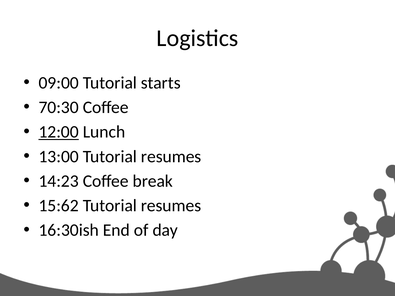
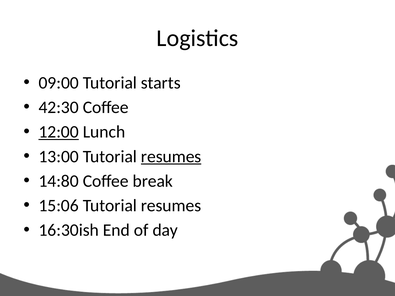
70:30: 70:30 -> 42:30 (59, 107)
resumes underline: none -> present (171, 157)
14:23: 14:23 -> 14:80 (59, 181)
15:62: 15:62 -> 15:06 (59, 206)
